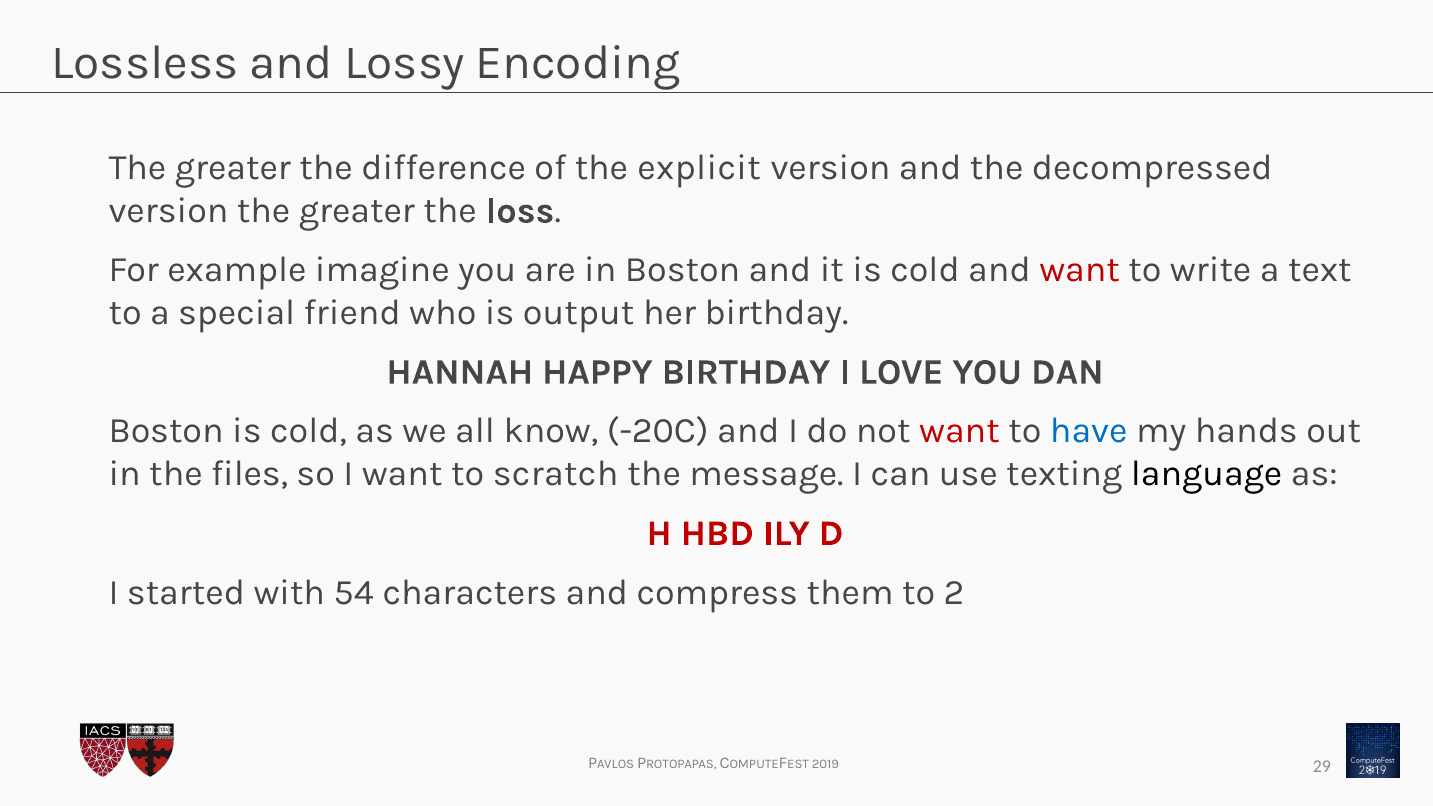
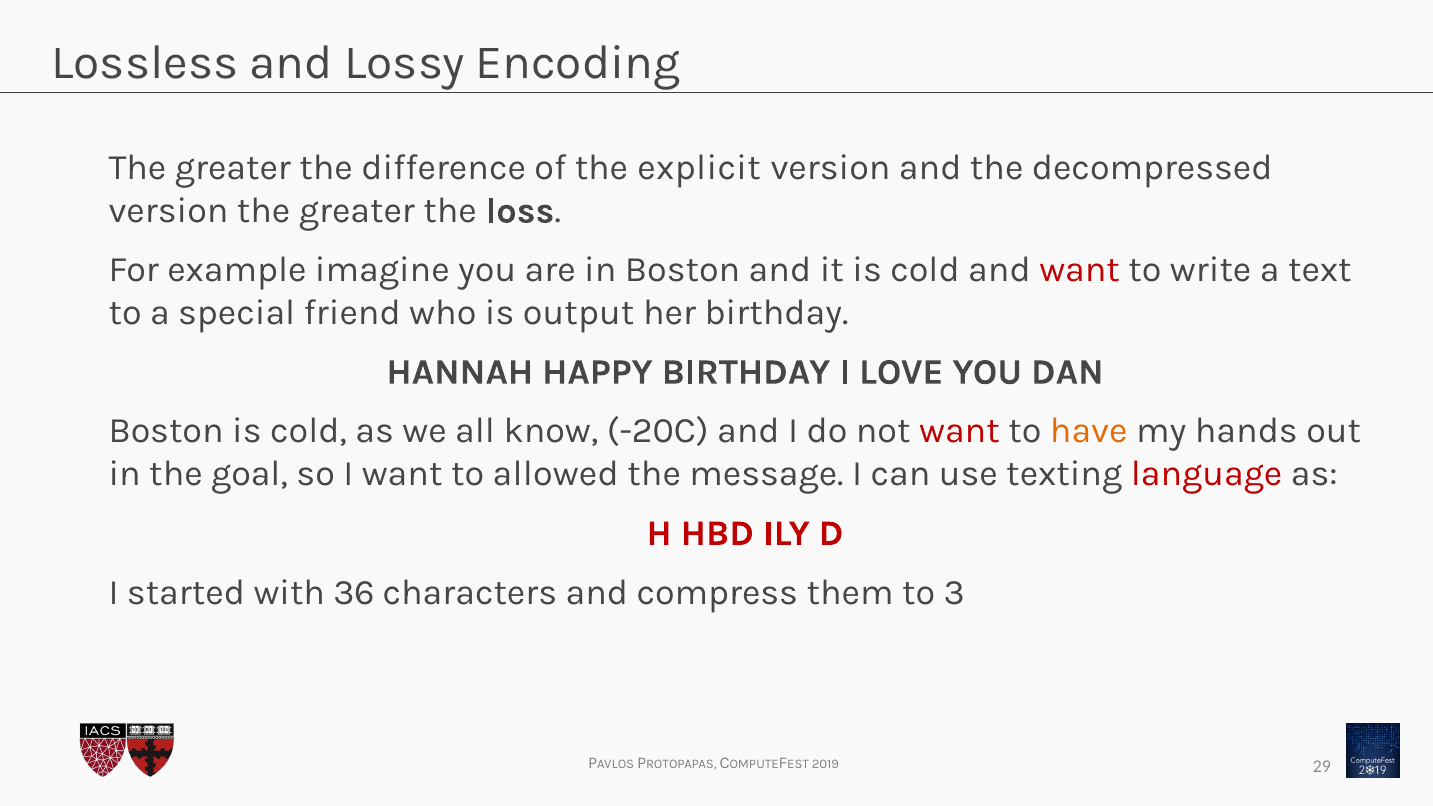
have colour: blue -> orange (1089, 431)
files: files -> goal (250, 474)
scratch: scratch -> allowed (556, 474)
language colour: black -> red (1207, 474)
54: 54 -> 36 (354, 592)
2: 2 -> 3 (954, 592)
